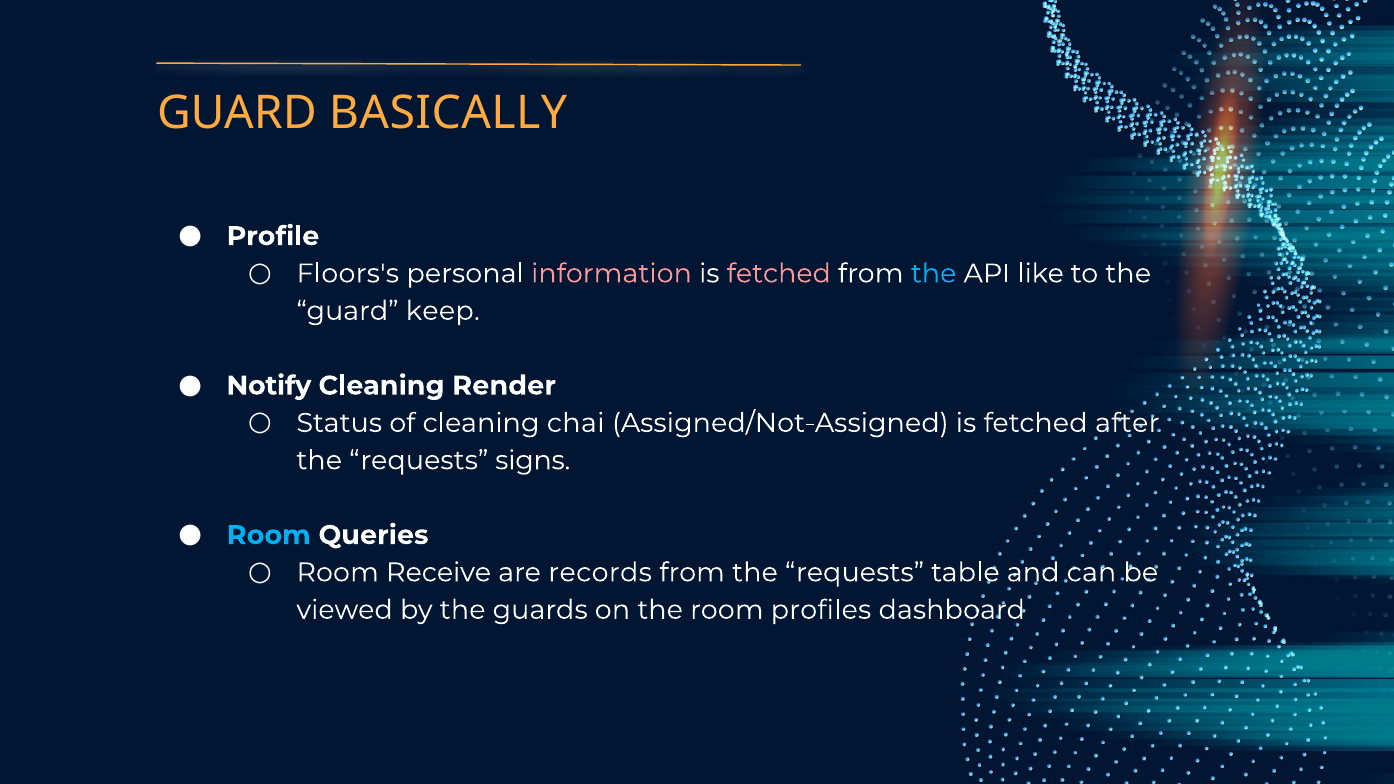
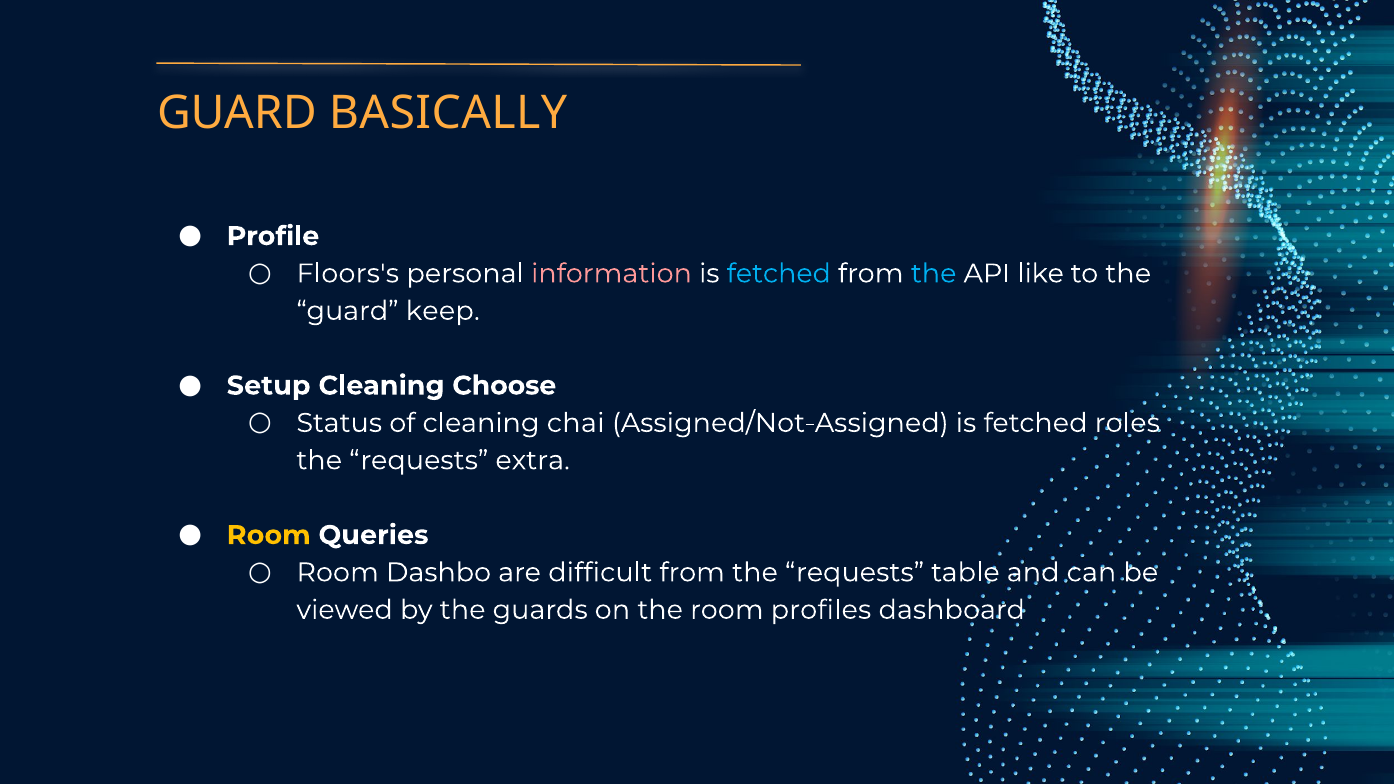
fetched colour: pink -> light blue (779, 274)
Notify: Notify -> Setup (269, 386)
Render: Render -> Choose (504, 386)
after: after -> roles (1127, 423)
signs: signs -> extra (533, 460)
Room colour: light blue -> yellow (269, 535)
Receive: Receive -> Dashbo (439, 573)
records: records -> difficult (600, 573)
